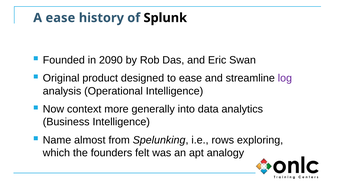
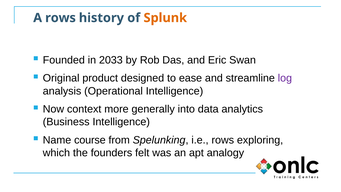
A ease: ease -> rows (61, 18)
Splunk colour: black -> orange (165, 18)
2090: 2090 -> 2033 (111, 60)
almost: almost -> course (90, 140)
